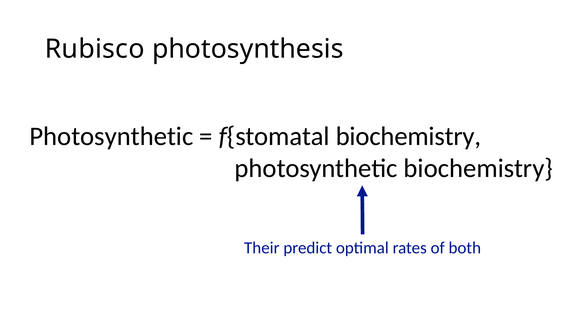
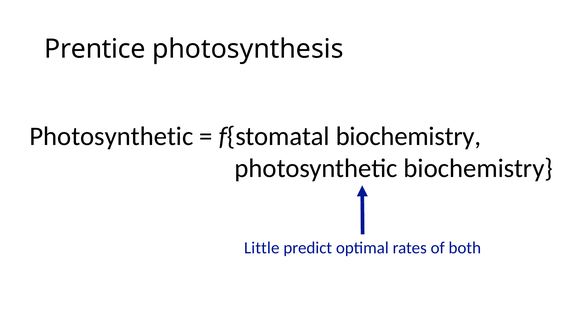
Rubisco: Rubisco -> Prentice (95, 49)
Their: Their -> Little (262, 248)
